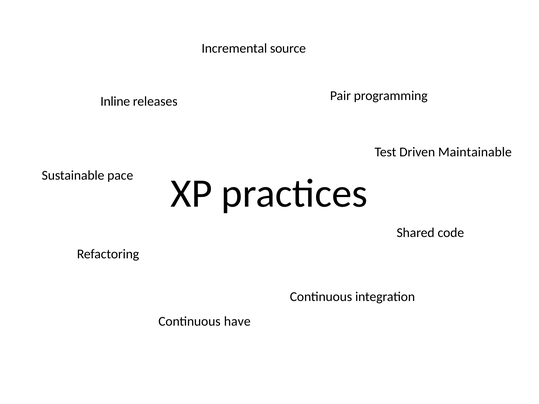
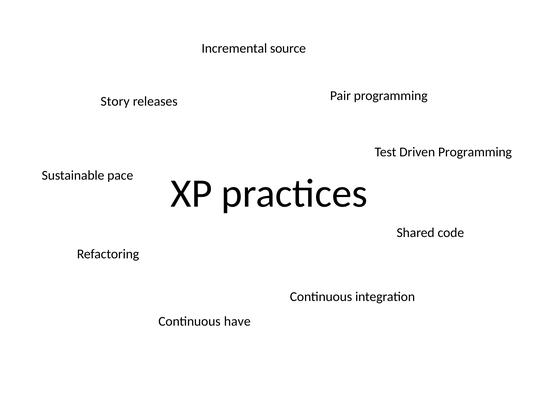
Inline: Inline -> Story (115, 101)
Driven Maintainable: Maintainable -> Programming (475, 152)
